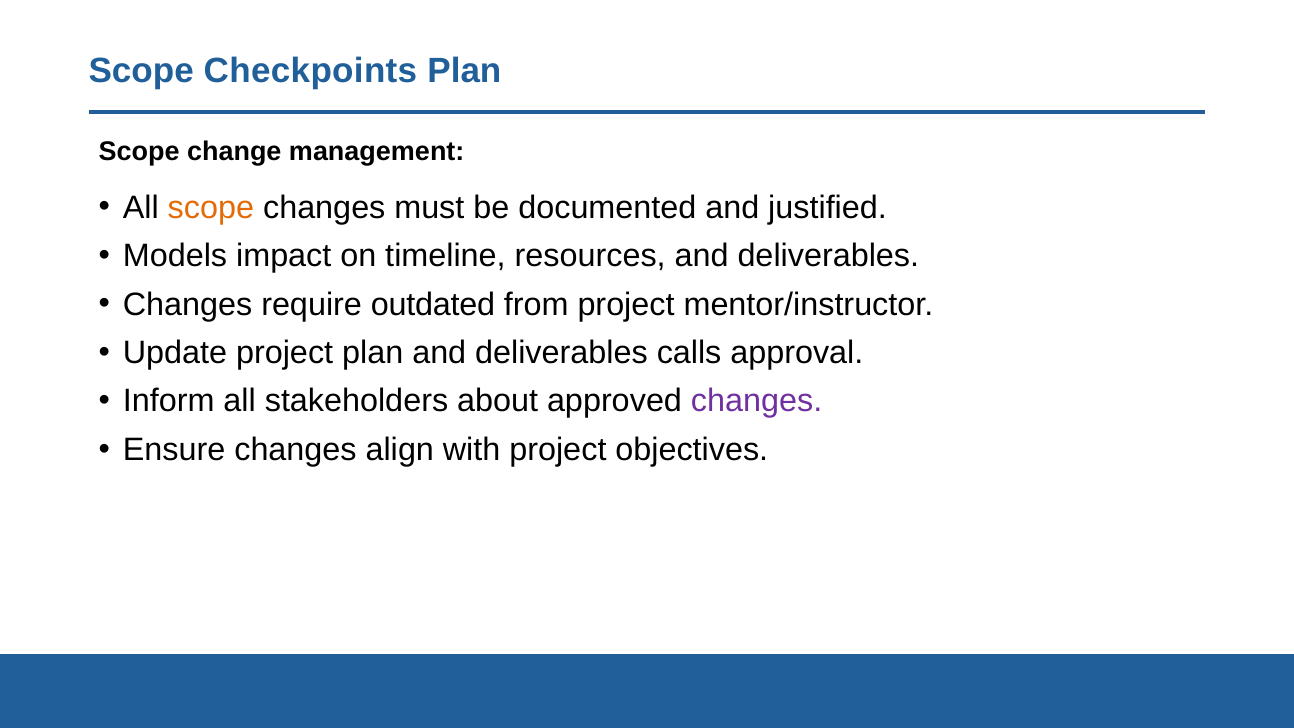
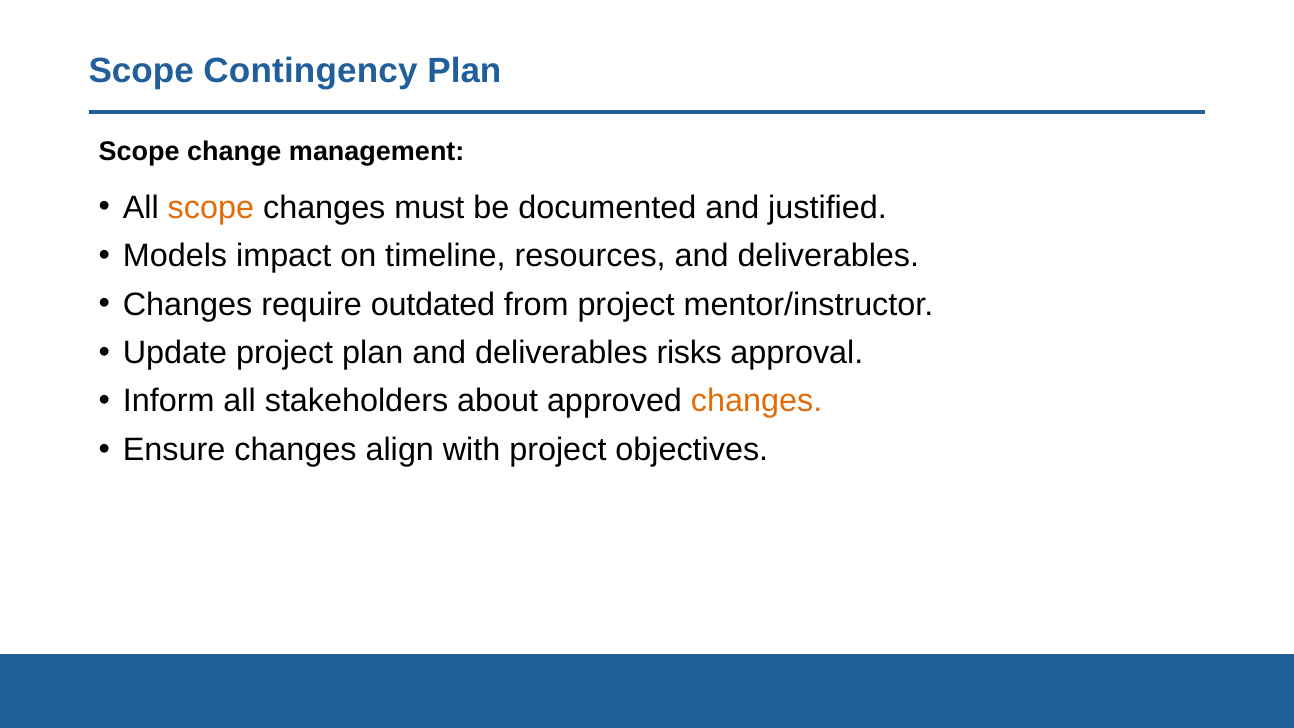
Checkpoints: Checkpoints -> Contingency (311, 71)
calls: calls -> risks (689, 353)
changes colour: purple -> orange (757, 401)
